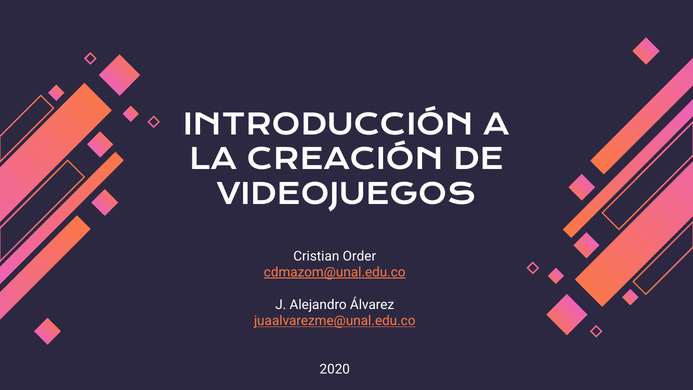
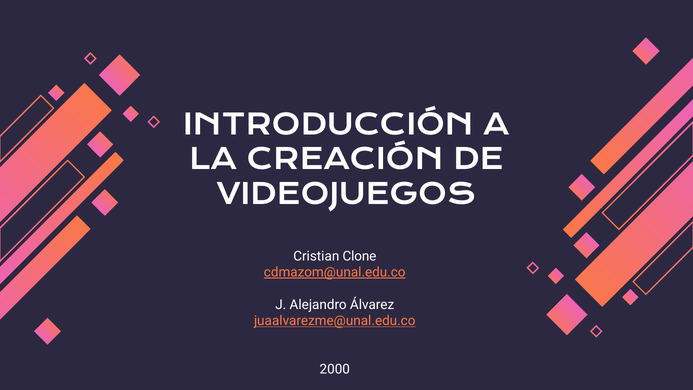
Order: Order -> Clone (359, 256)
2020: 2020 -> 2000 (335, 369)
